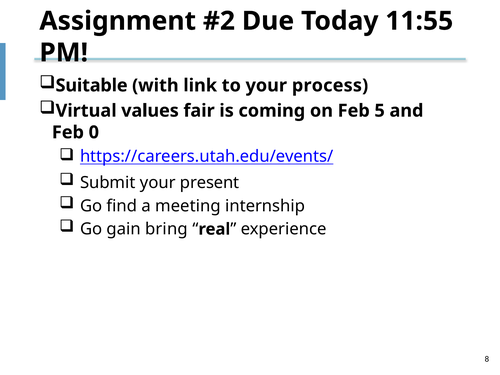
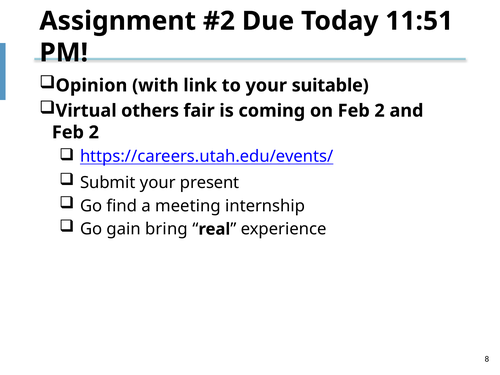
11:55: 11:55 -> 11:51 (419, 21)
Suitable: Suitable -> Opinion (91, 85)
process: process -> suitable (330, 85)
values: values -> others (150, 111)
on Feb 5: 5 -> 2 (380, 111)
0: 0 -> 2 (94, 132)
